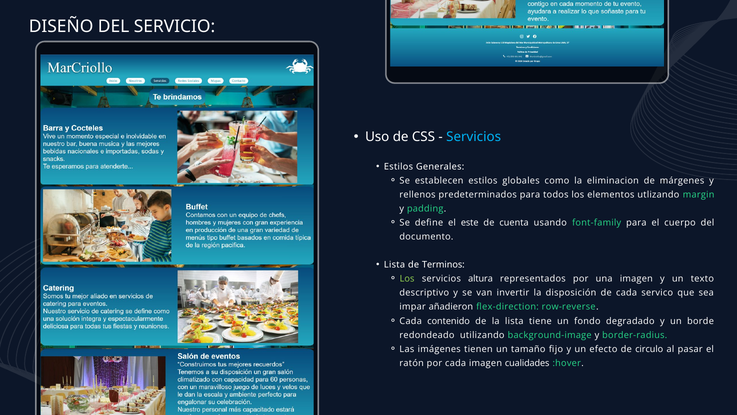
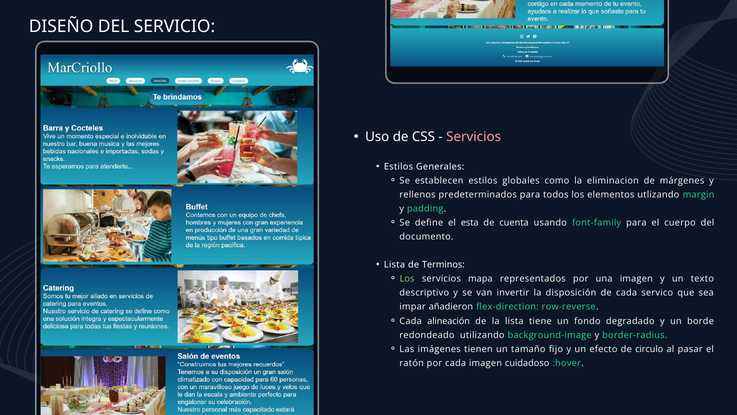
Servicios colour: light blue -> pink (474, 137)
este: este -> esta (470, 222)
altura: altura -> mapa (480, 279)
contenido: contenido -> alineación (449, 321)
cualidades: cualidades -> cuidadoso (527, 363)
